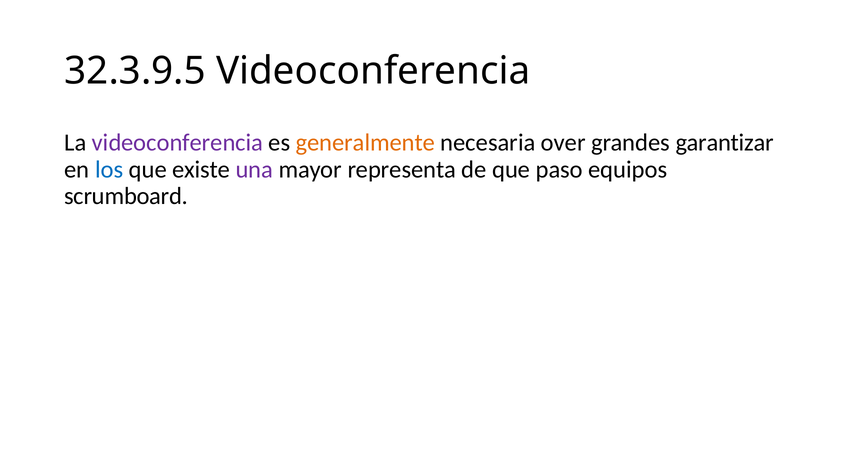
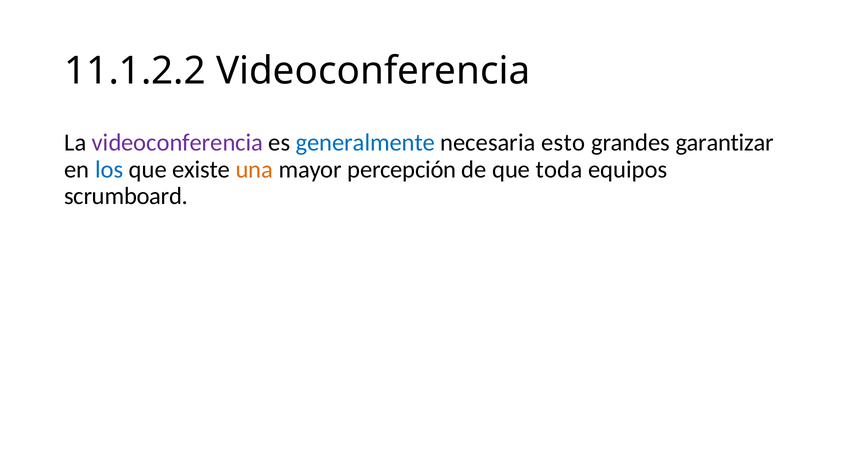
32.3.9.5: 32.3.9.5 -> 11.1.2.2 (135, 71)
generalmente colour: orange -> blue (365, 143)
over: over -> esto (563, 143)
una colour: purple -> orange (254, 169)
representa: representa -> percepción (402, 169)
paso: paso -> toda (559, 169)
